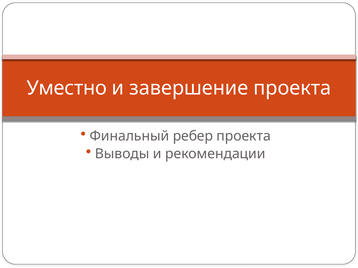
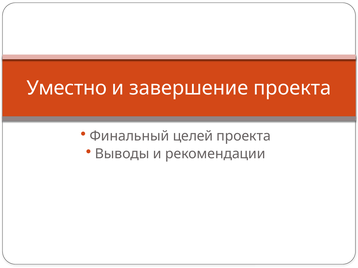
ребер: ребер -> целей (193, 136)
